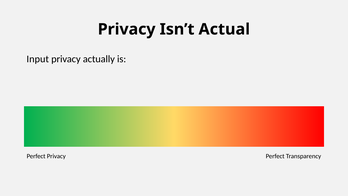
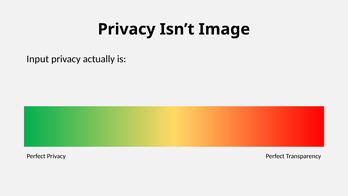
Actual: Actual -> Image (224, 29)
